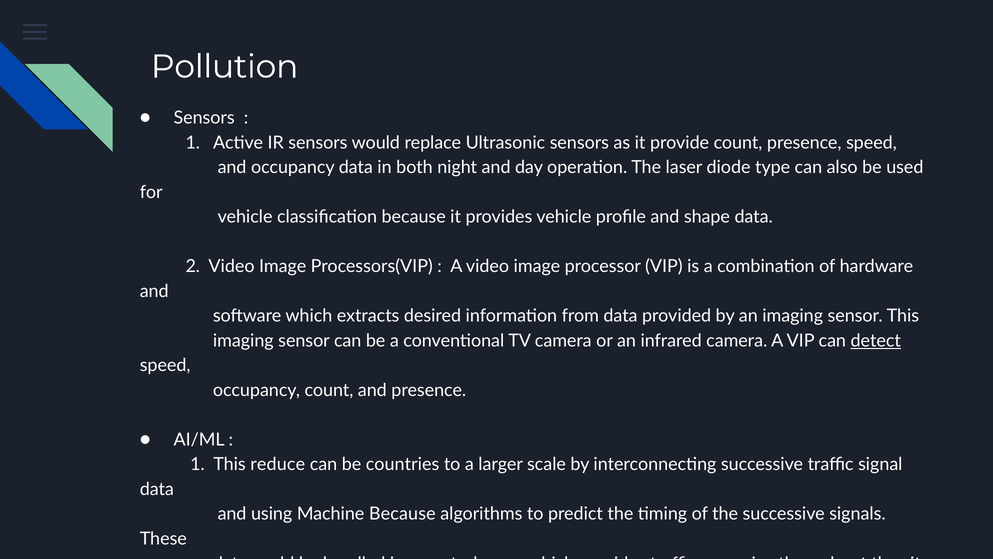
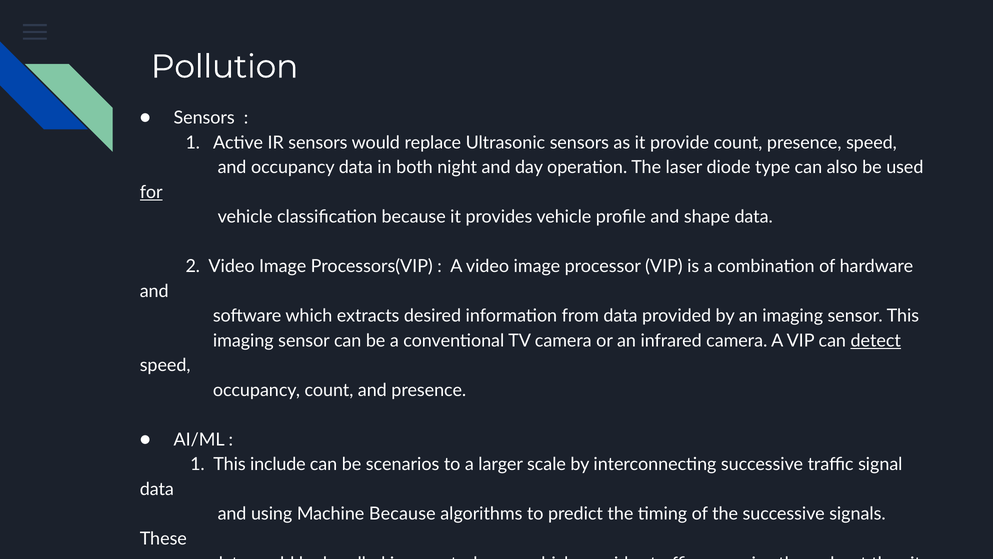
for underline: none -> present (151, 192)
reduce: reduce -> include (278, 464)
be countries: countries -> scenarios (403, 464)
